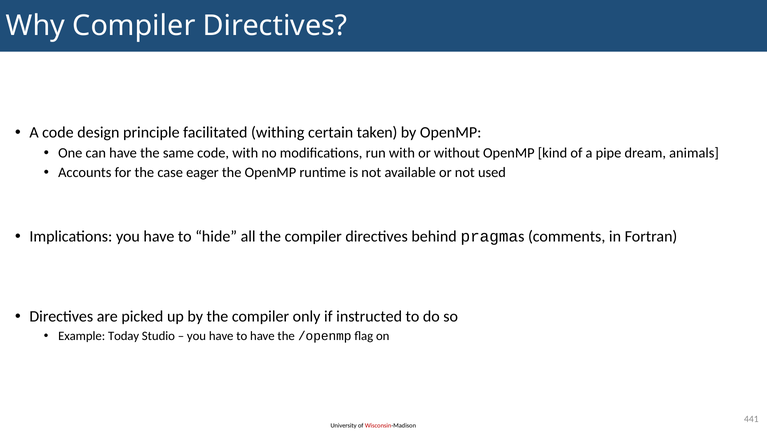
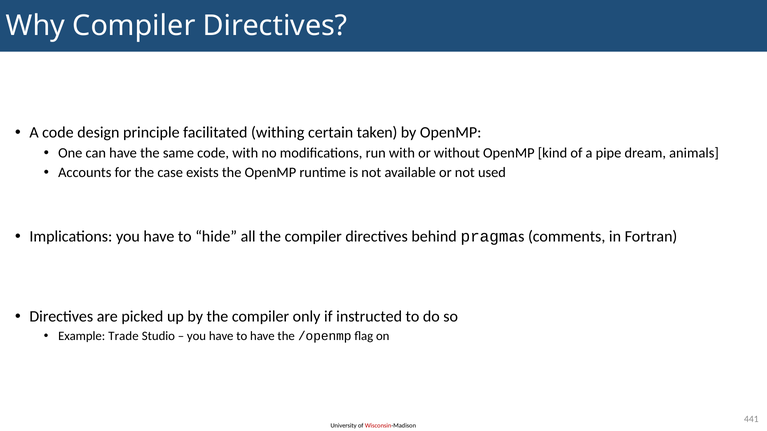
eager: eager -> exists (202, 173)
Today: Today -> Trade (123, 337)
